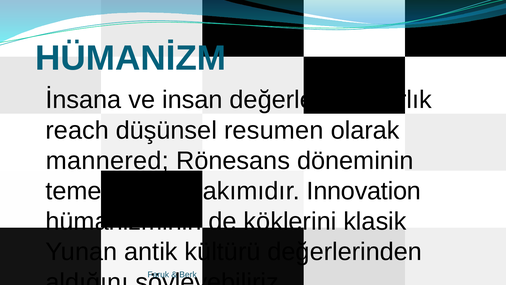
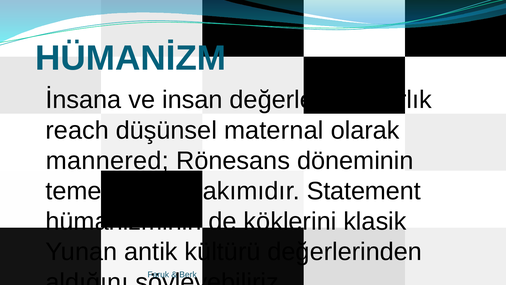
resumen: resumen -> maternal (274, 130)
Innovation: Innovation -> Statement (364, 191)
